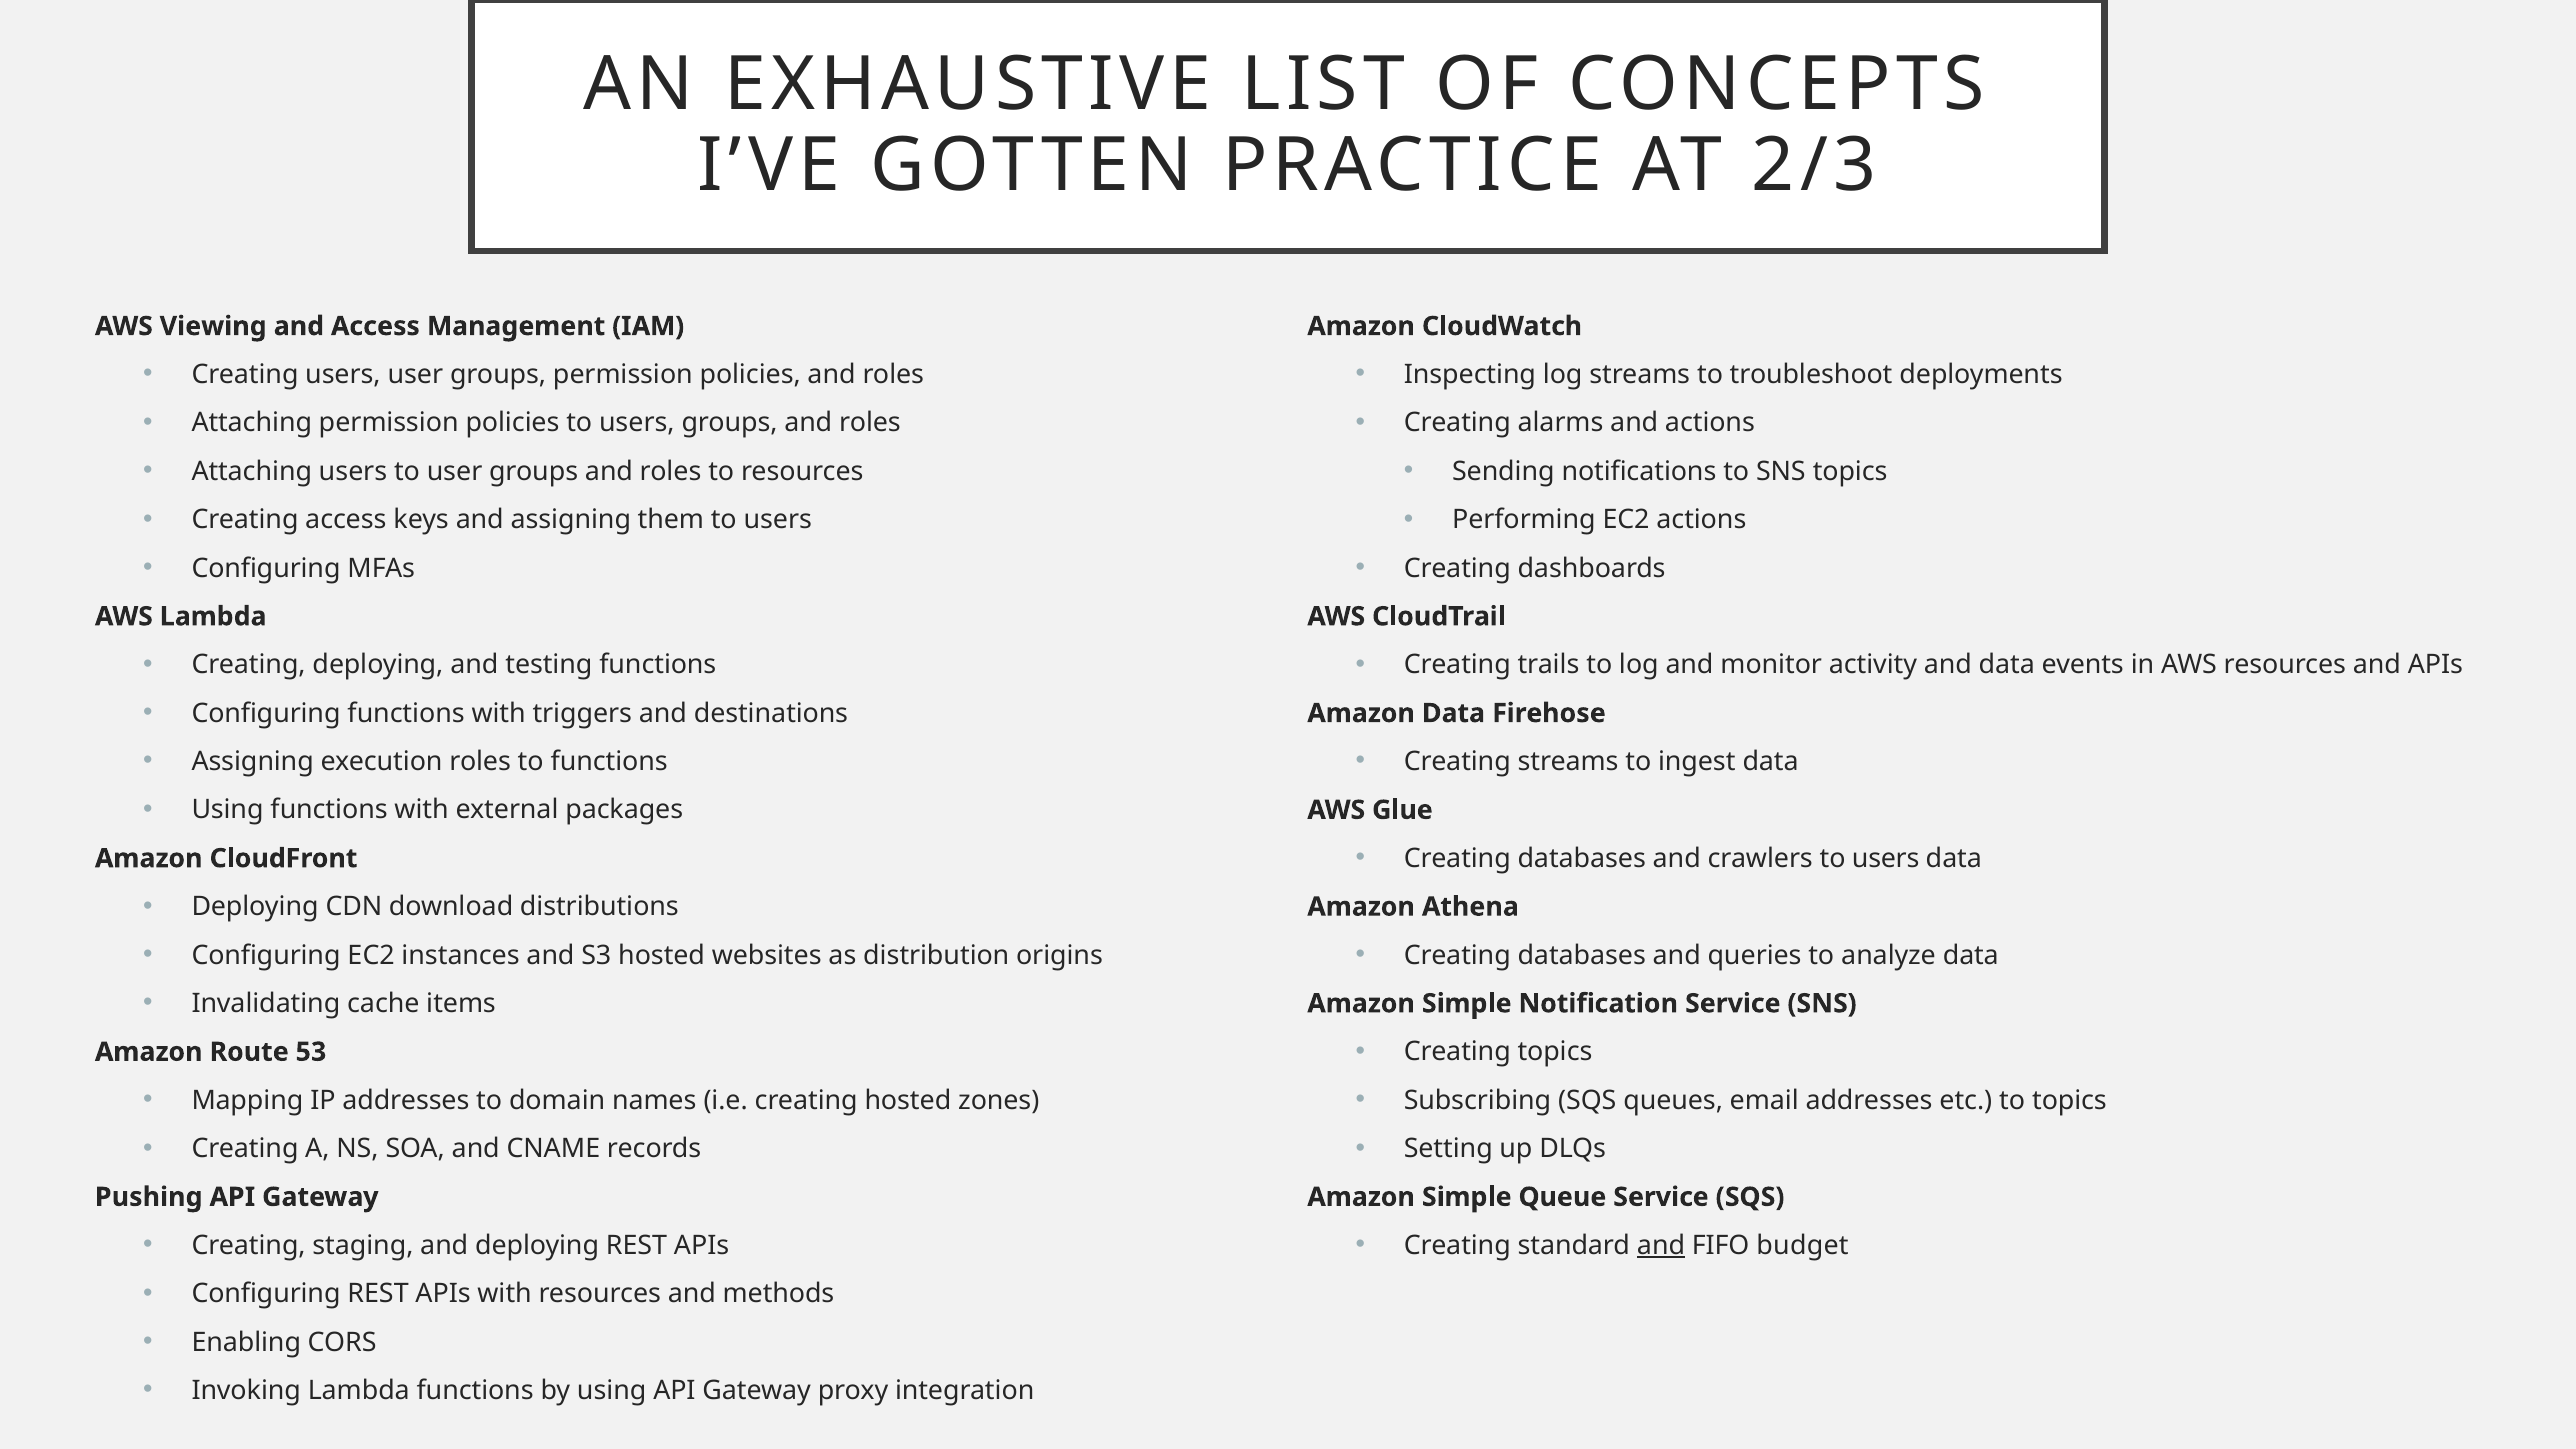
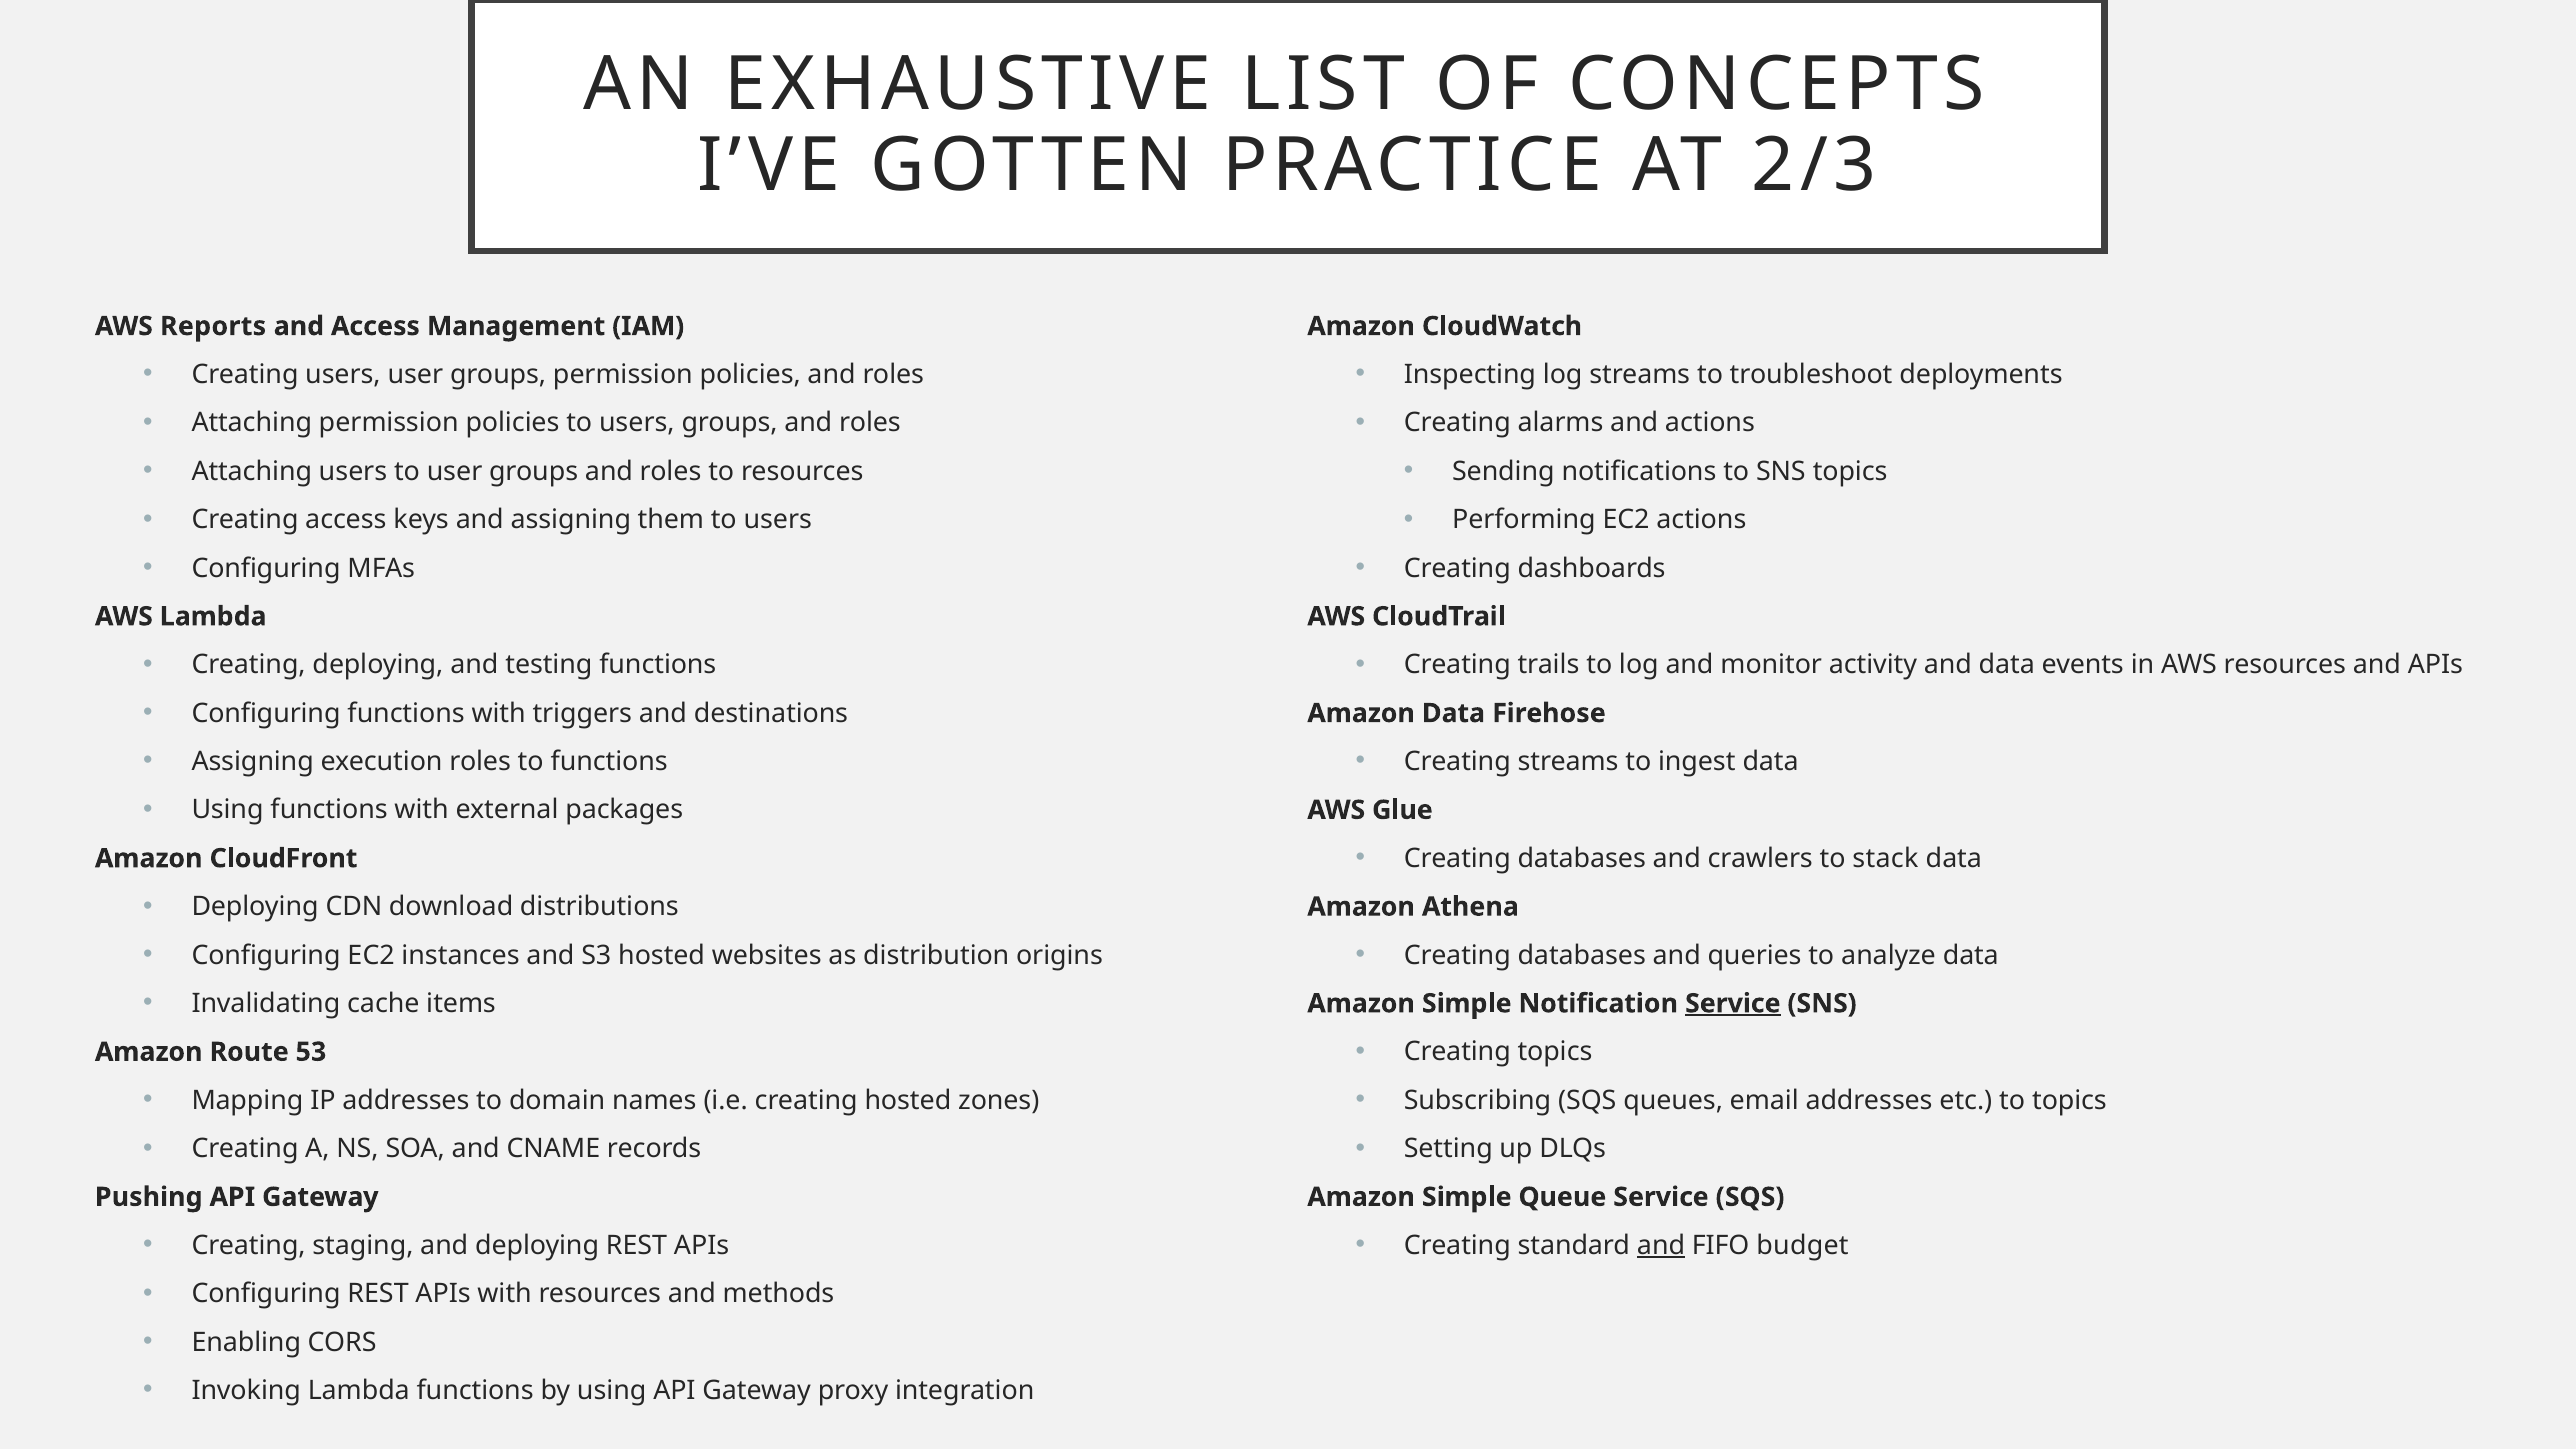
Viewing: Viewing -> Reports (213, 326)
crawlers to users: users -> stack (1885, 858)
Service underline: none -> present (1733, 1004)
